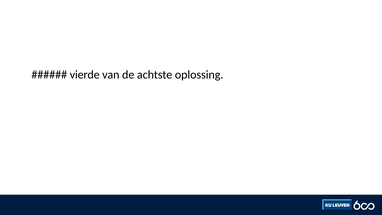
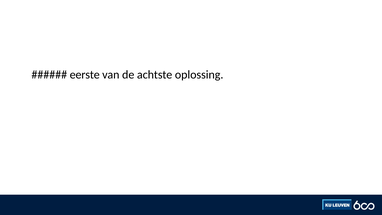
vierde: vierde -> eerste (85, 75)
